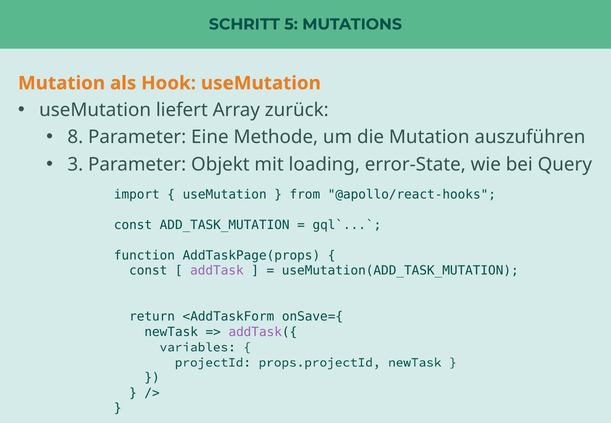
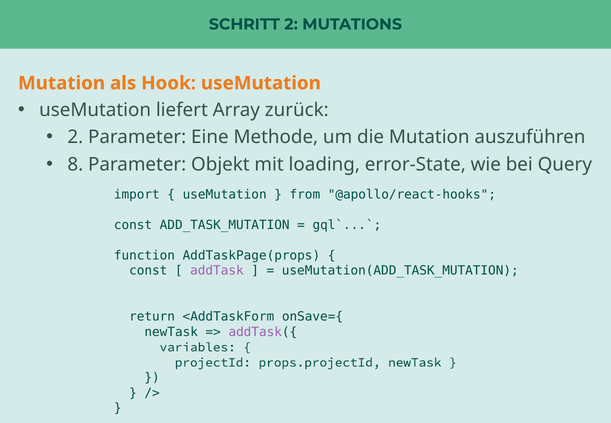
SCHRITT 5: 5 -> 2 (291, 24)
8: 8 -> 2 (75, 137)
3: 3 -> 8 (75, 164)
